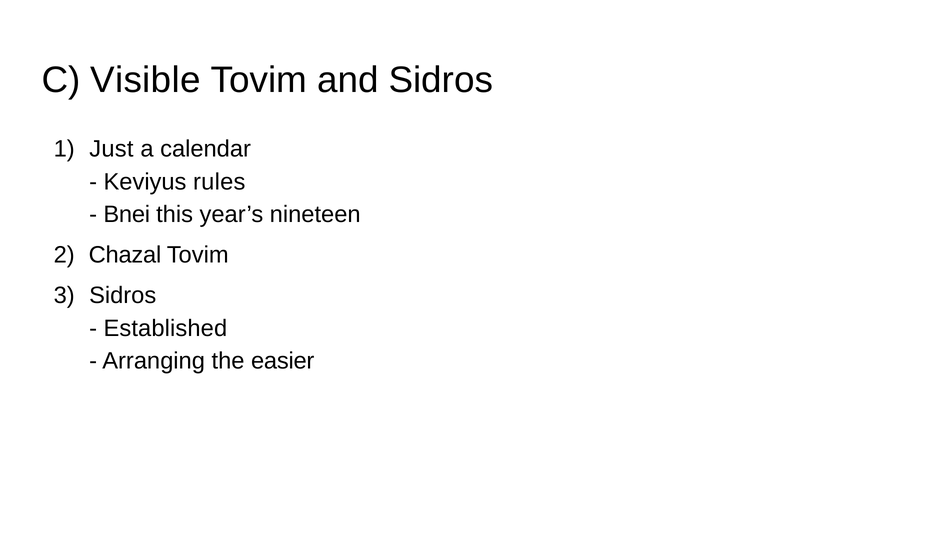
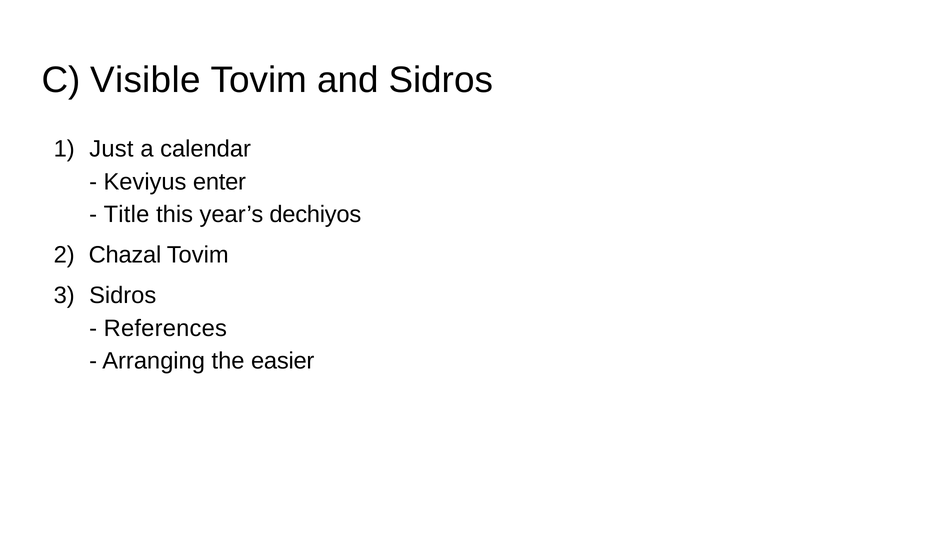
rules: rules -> enter (219, 182)
Bnei: Bnei -> Title (127, 214)
nineteen: nineteen -> dechiyos (315, 214)
Established: Established -> References (165, 328)
